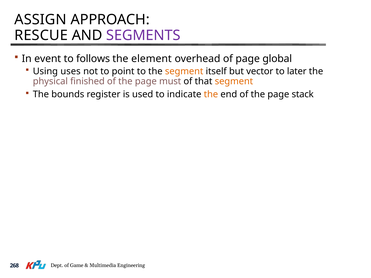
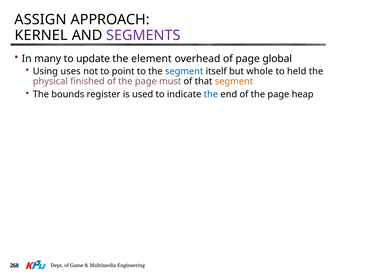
RESCUE: RESCUE -> KERNEL (41, 35)
event: event -> many (48, 59)
follows: follows -> update (93, 59)
segment colour: orange -> blue (184, 71)
vector: vector -> whole (260, 71)
later: later -> held (297, 71)
the colour: orange -> blue (211, 94)
stack: stack -> heap (303, 94)
